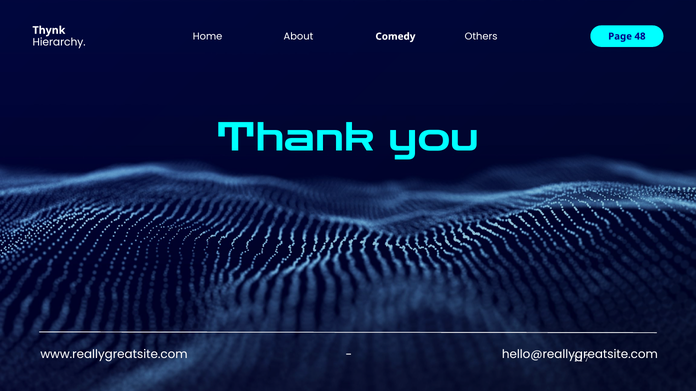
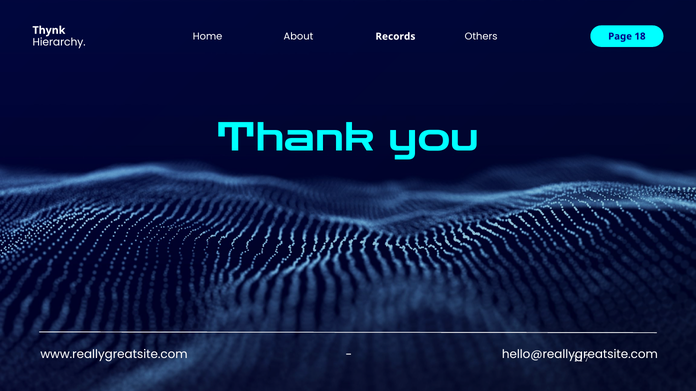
Comedy: Comedy -> Records (395, 37)
48: 48 -> 18 (640, 36)
